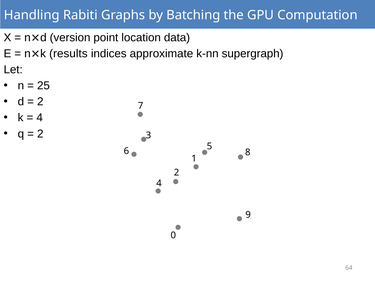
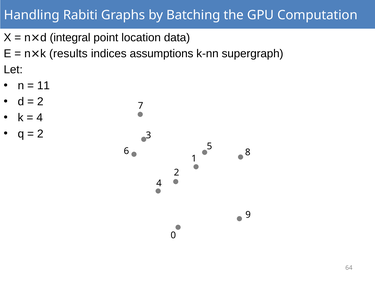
version: version -> integral (70, 38)
approximate: approximate -> assumptions (162, 54)
25: 25 -> 11 (43, 86)
